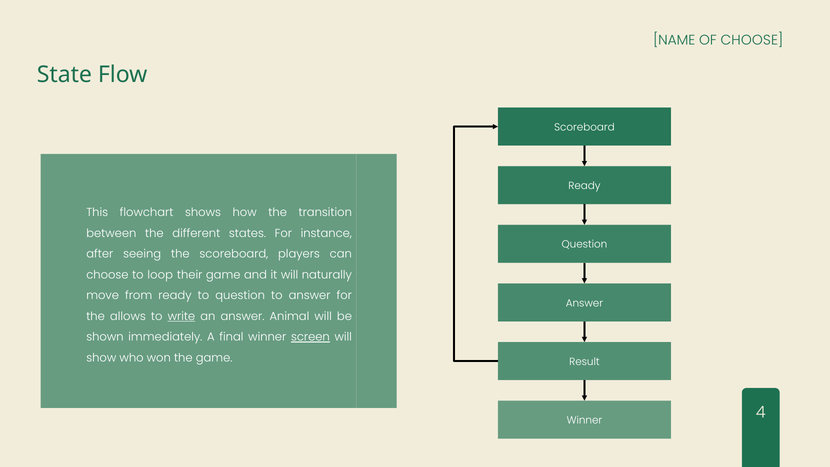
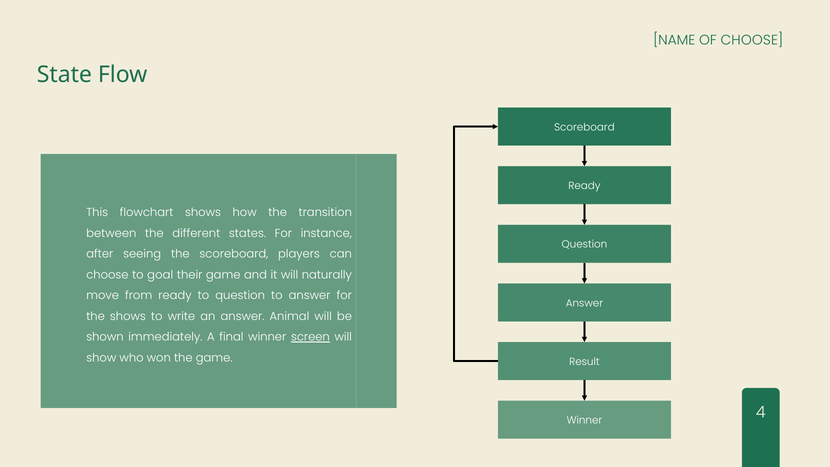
loop: loop -> goal (160, 275)
the allows: allows -> shows (128, 316)
write underline: present -> none (181, 316)
